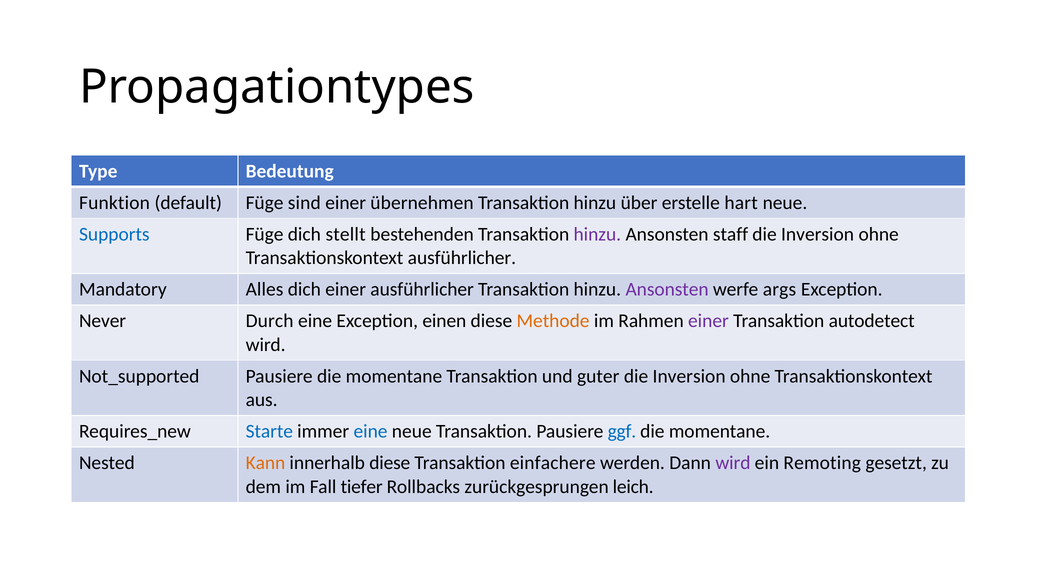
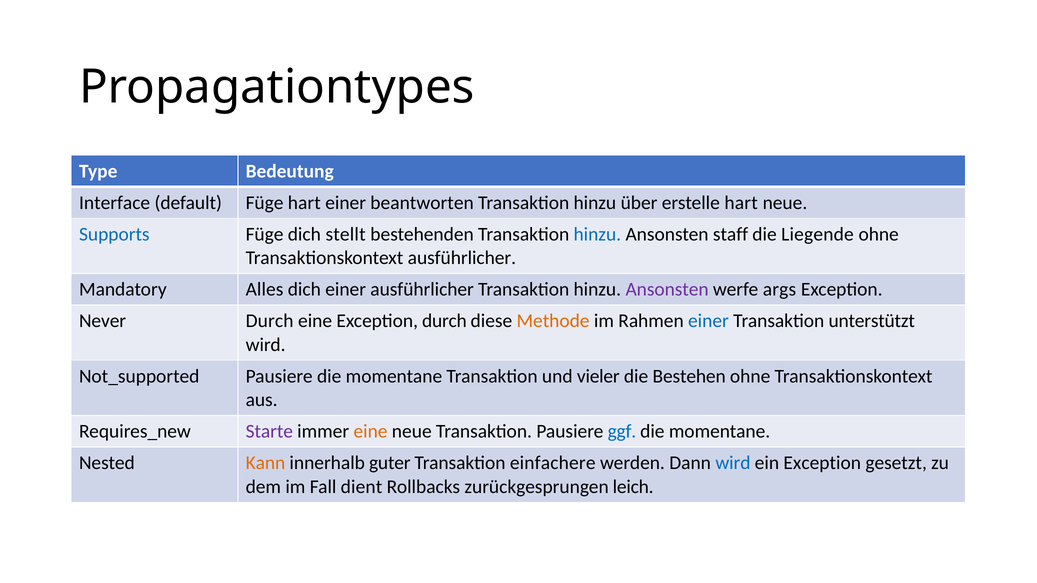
Funktion: Funktion -> Interface (115, 203)
Füge sind: sind -> hart (304, 203)
übernehmen: übernehmen -> beantworten (422, 203)
hinzu colour: purple -> blue (597, 234)
Inversion: Inversion -> Liegende (817, 234)
Exception einen: einen -> durch (444, 321)
einer colour: purple -> blue (708, 321)
autodetect: autodetect -> unterstützt (872, 321)
guter: guter -> vieler (598, 376)
Inversion: Inversion -> Bestehen (689, 376)
Starte colour: blue -> purple (269, 432)
eine colour: blue -> orange (371, 432)
innerhalb diese: diese -> guter (390, 463)
wird colour: purple -> blue (733, 463)
ein Remoting: Remoting -> Exception (822, 463)
tiefer: tiefer -> dient (361, 487)
